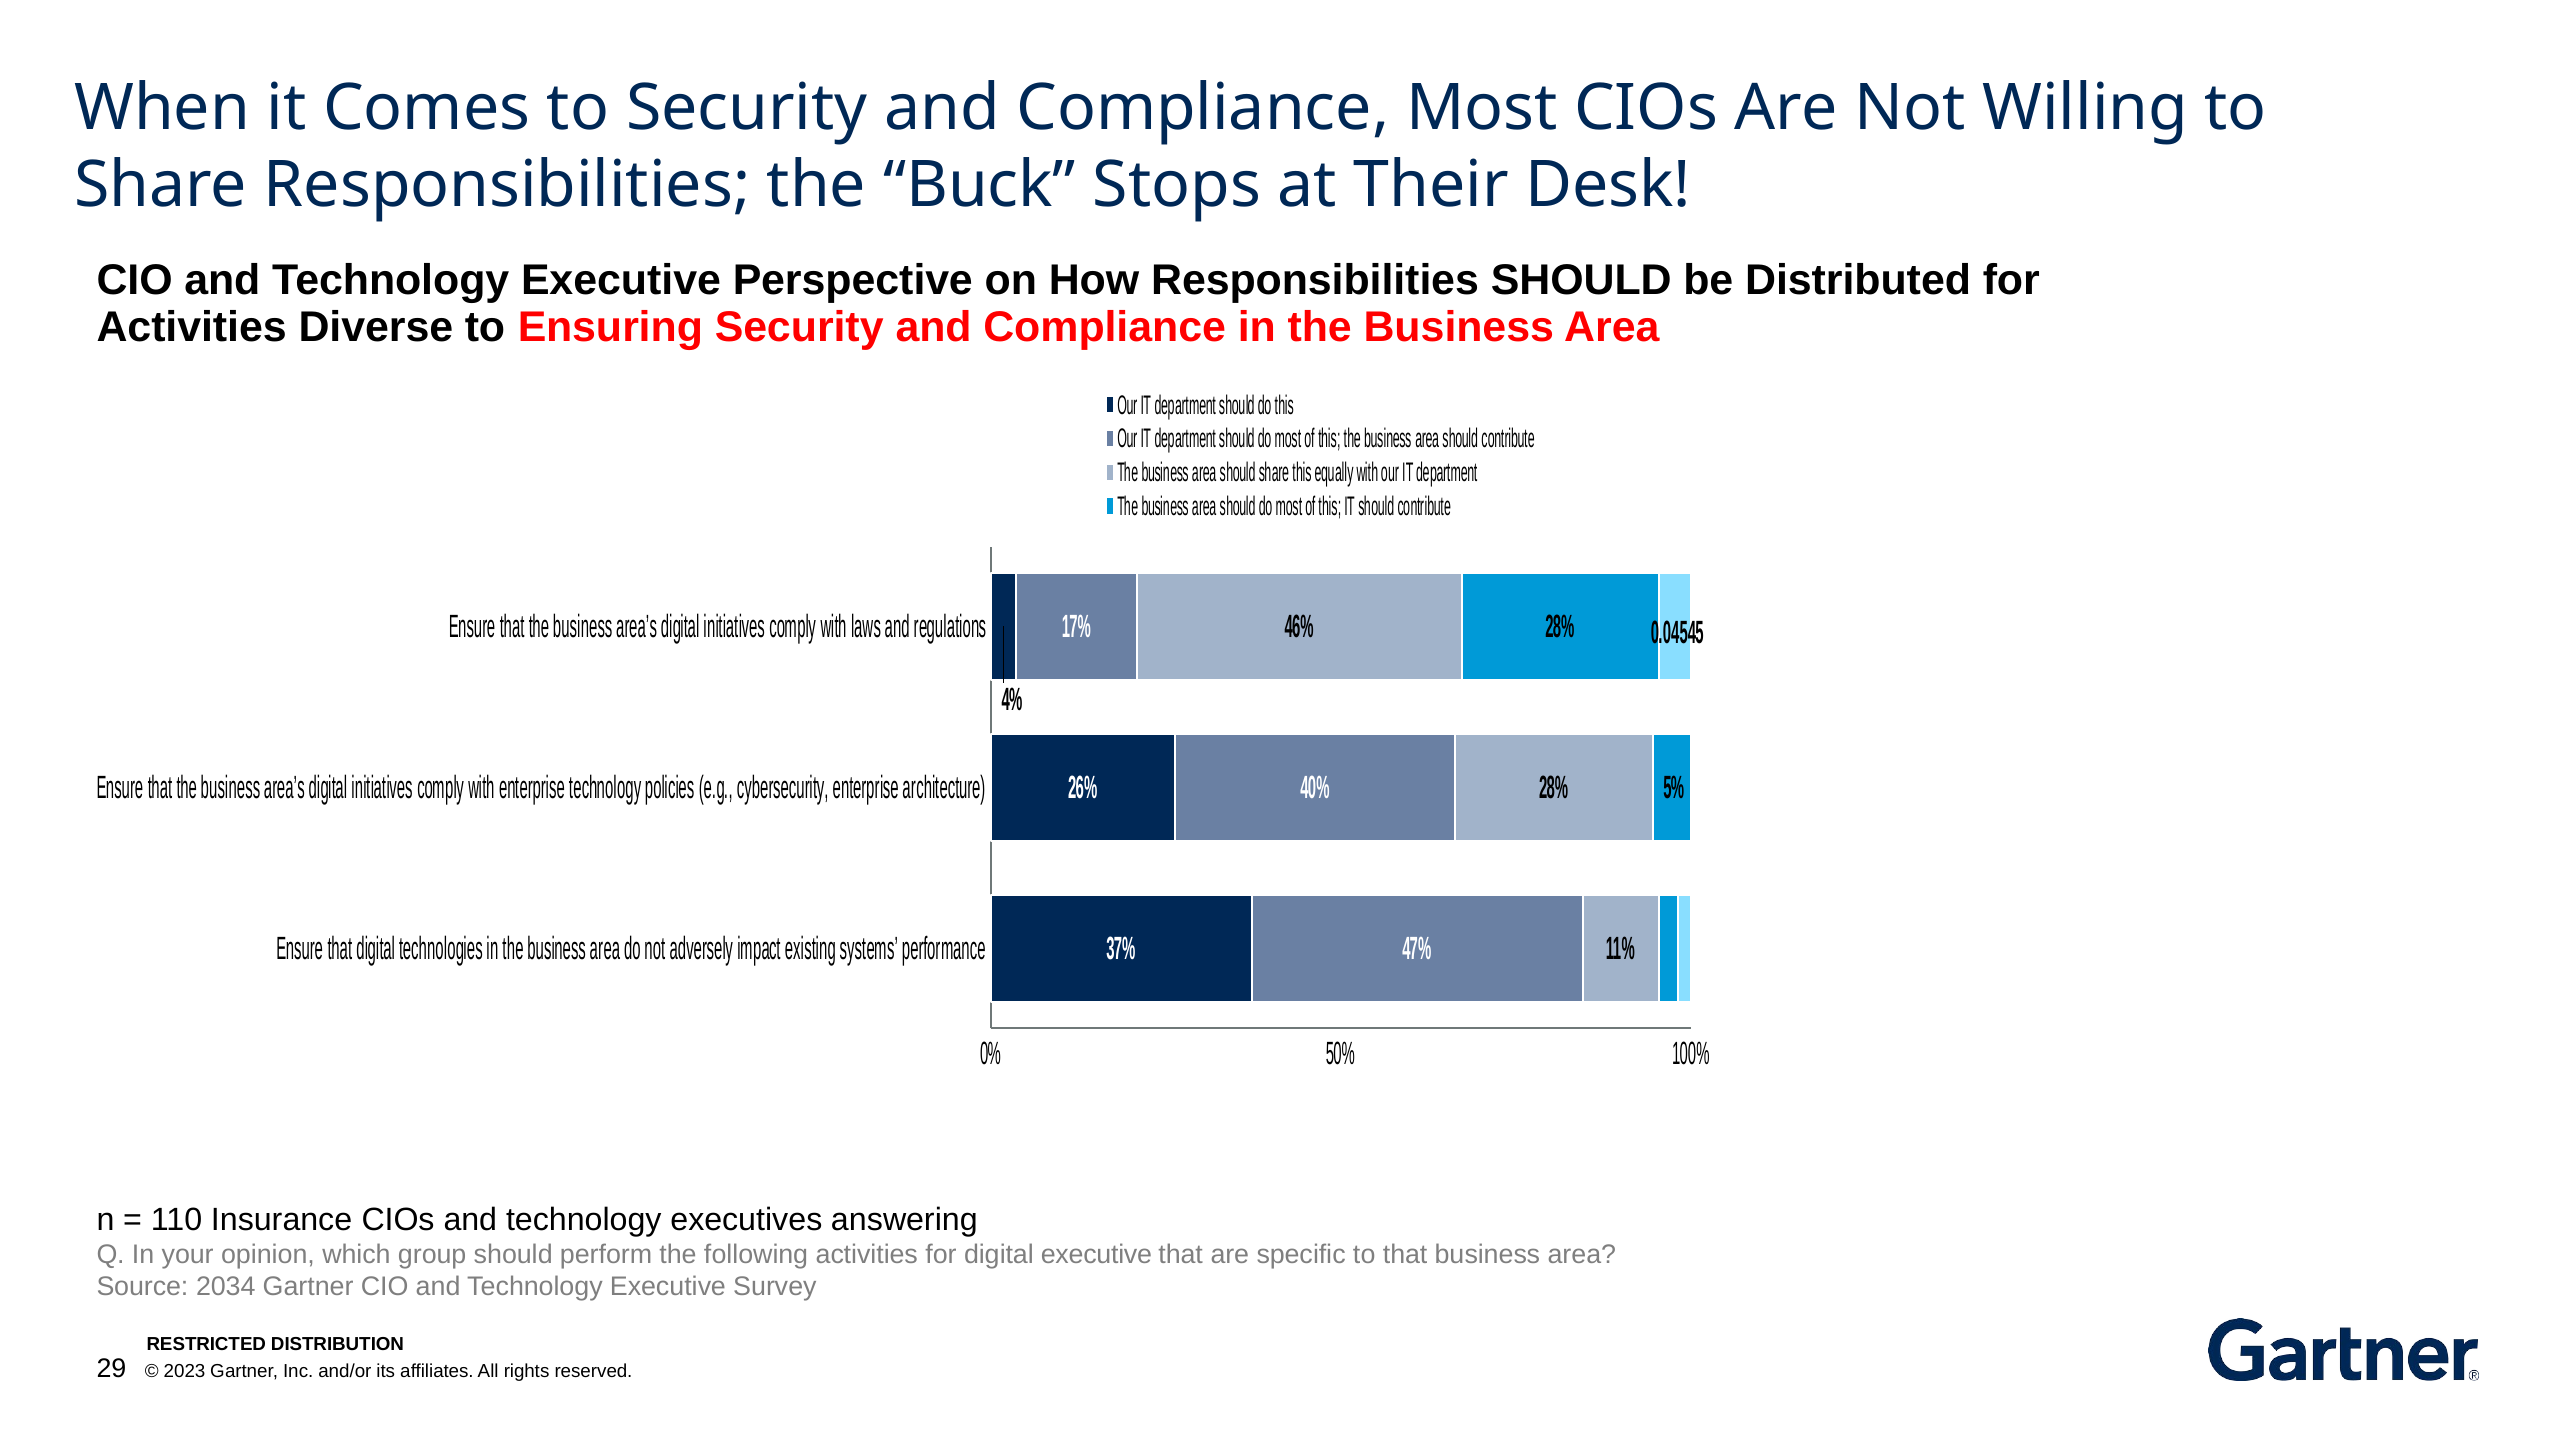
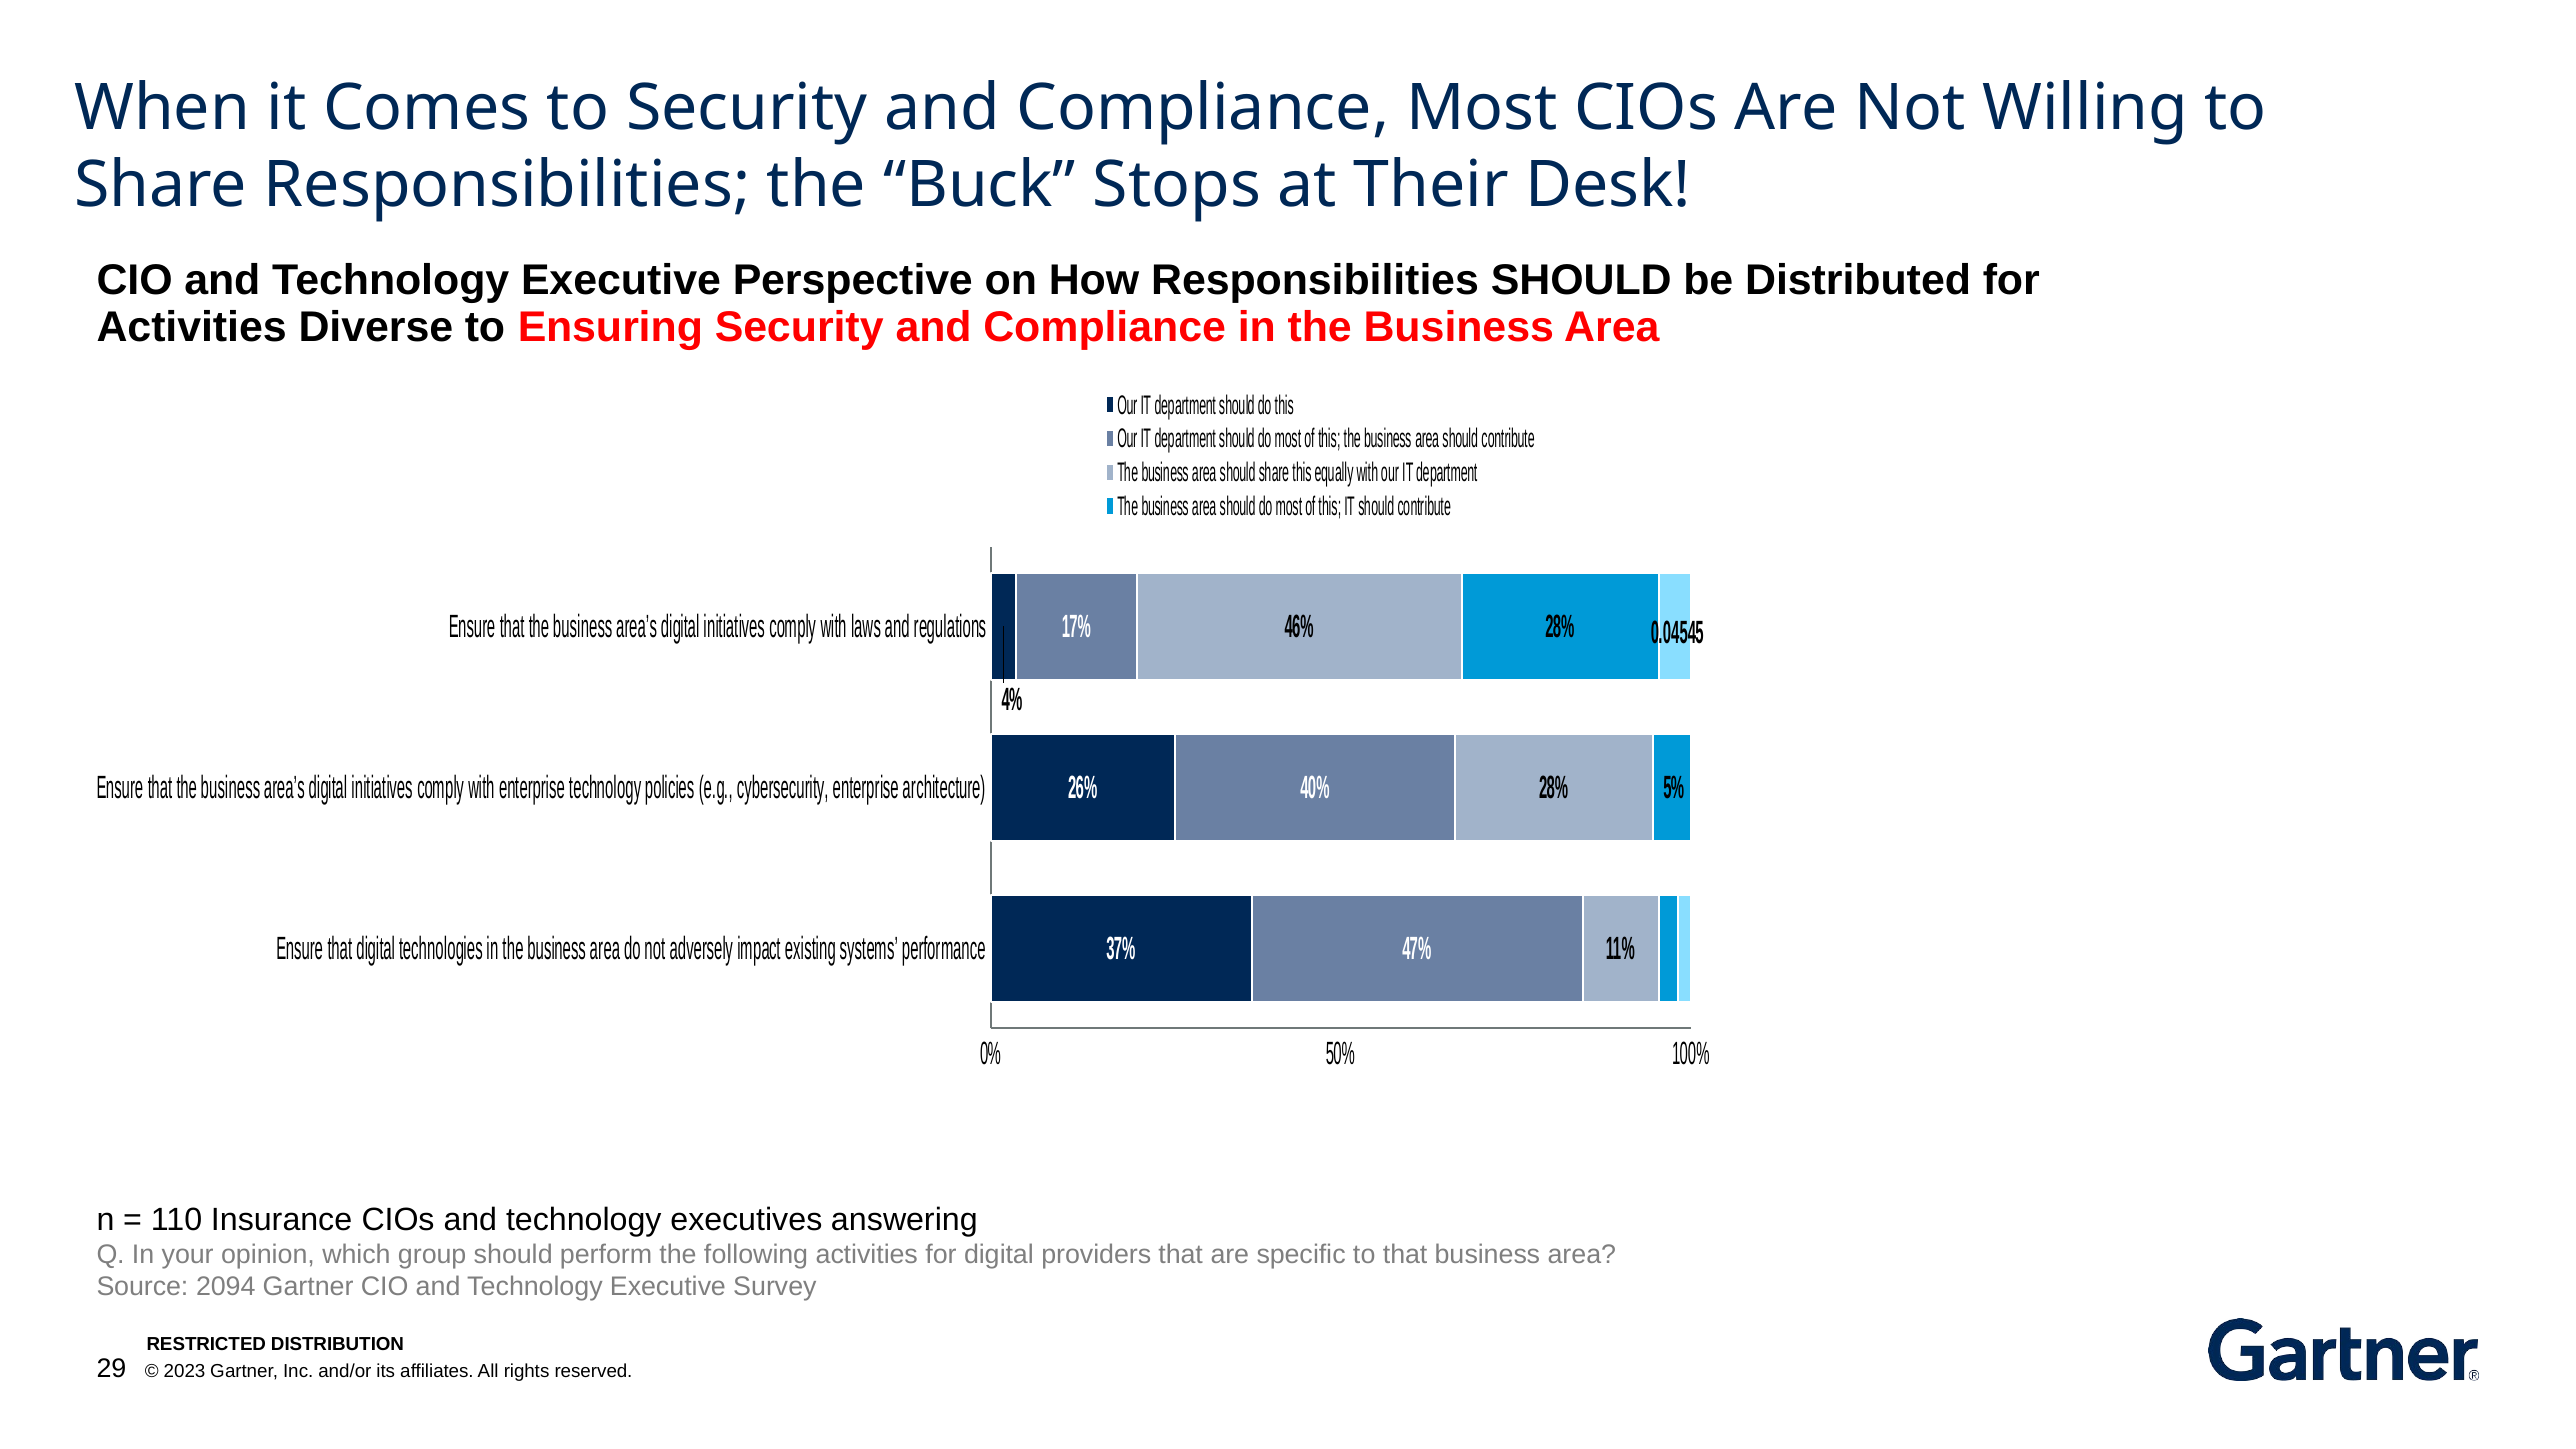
digital executive: executive -> providers (1096, 1255)
2034: 2034 -> 2094 (226, 1287)
